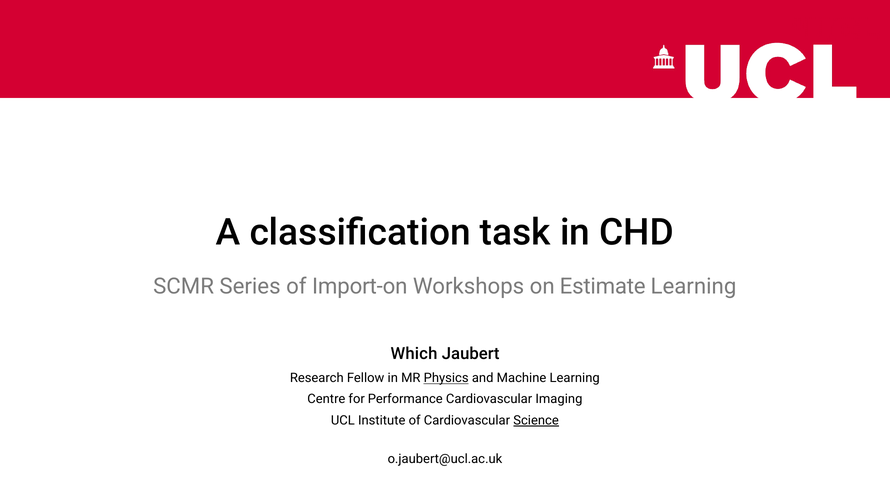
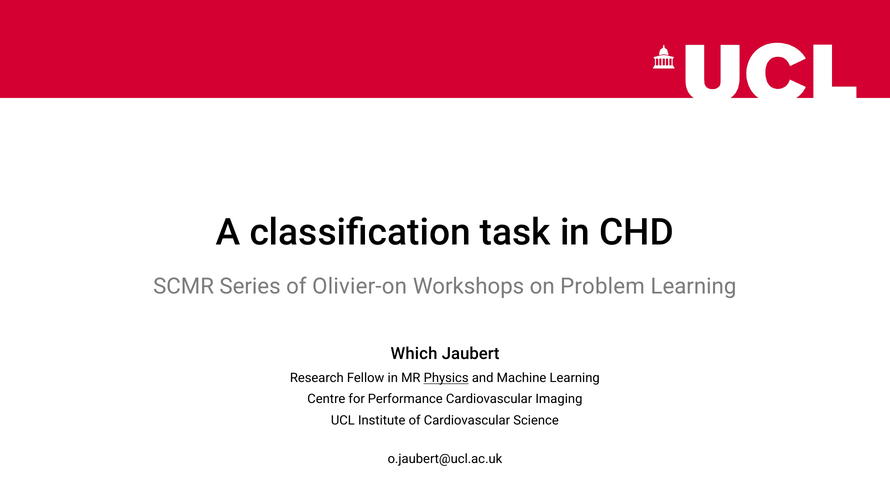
Import-on: Import-on -> Olivier-on (360, 287)
Estimate: Estimate -> Problem (602, 287)
Science underline: present -> none (536, 421)
